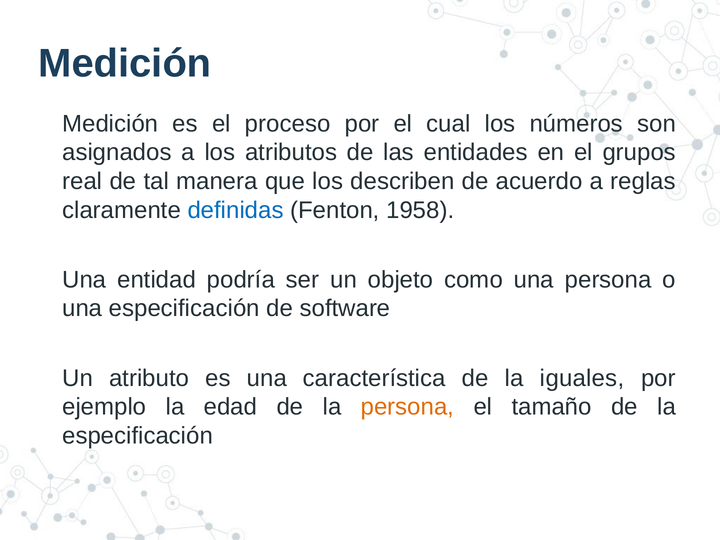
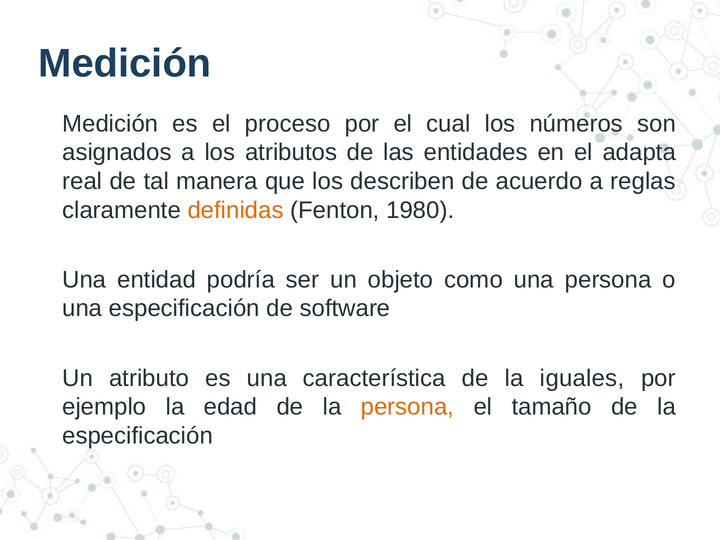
grupos: grupos -> adapta (639, 152)
definidas colour: blue -> orange (236, 210)
1958: 1958 -> 1980 (420, 210)
